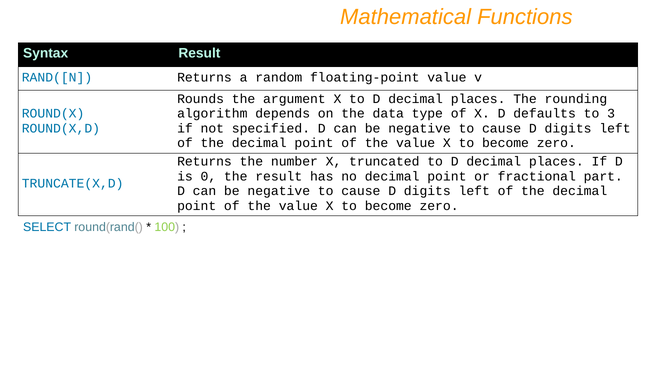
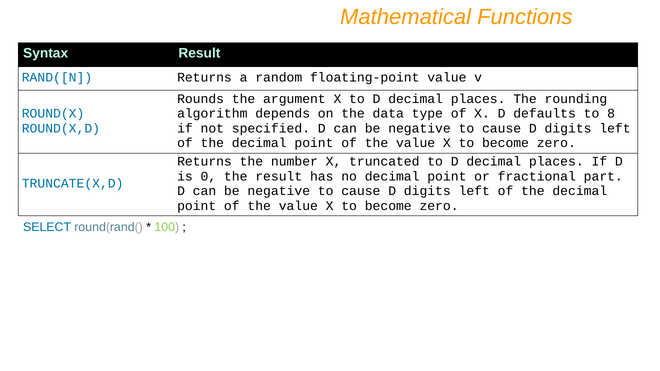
3: 3 -> 8 (611, 114)
